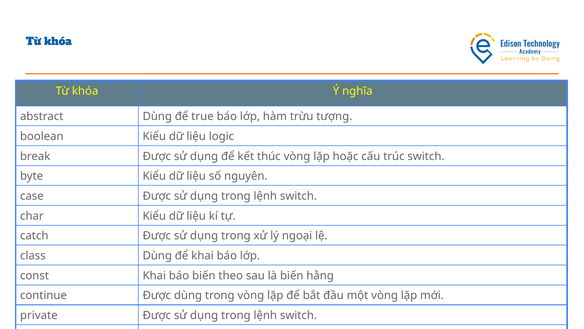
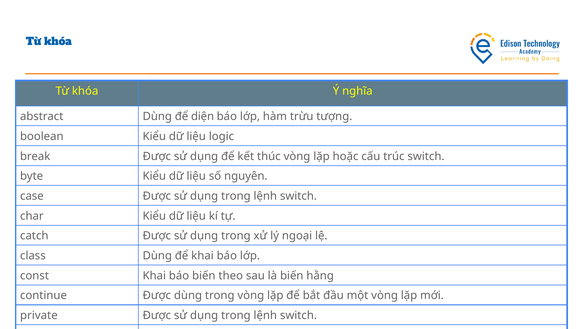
true: true -> diện (203, 116)
